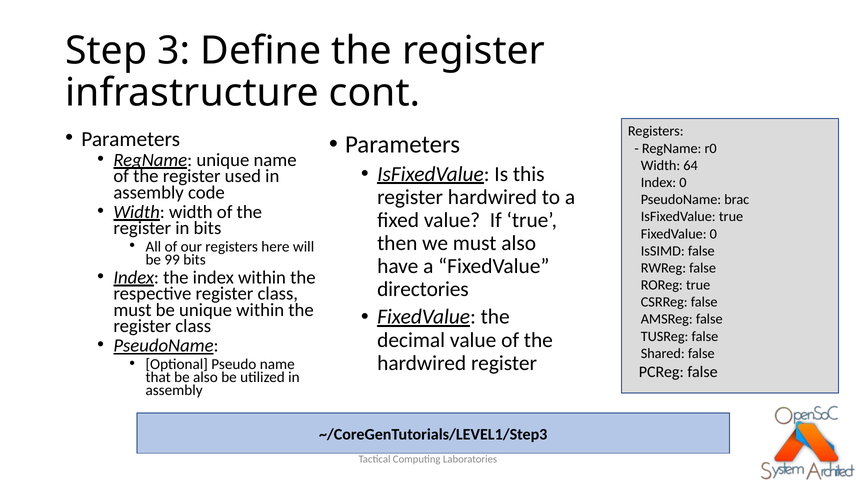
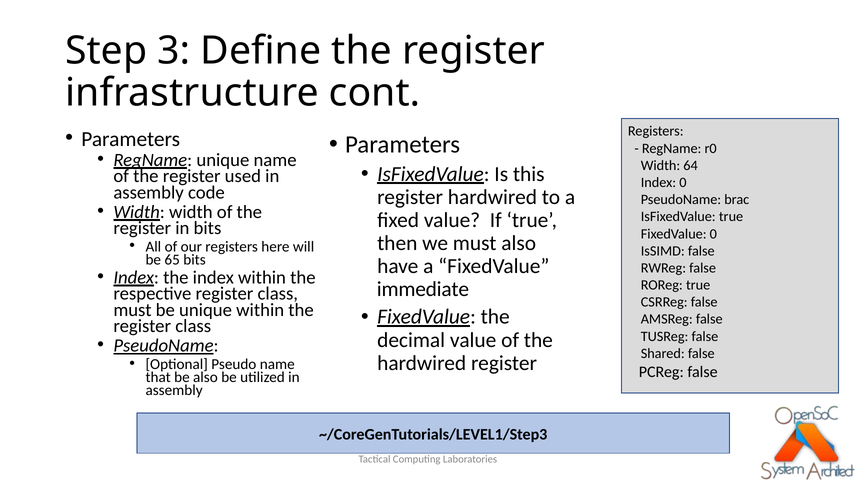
99: 99 -> 65 (172, 260)
directories: directories -> immediate (423, 290)
